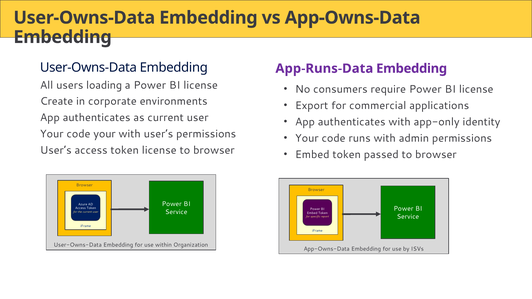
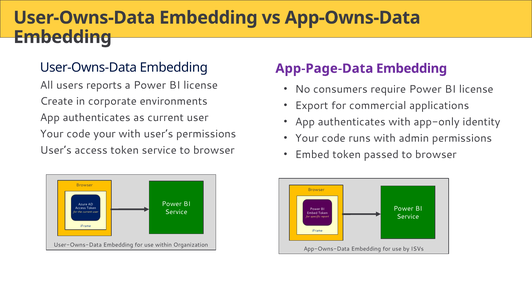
App-Runs-Data: App-Runs-Data -> App-Page-Data (324, 69)
loading: loading -> reports (104, 85)
token license: license -> service (159, 150)
